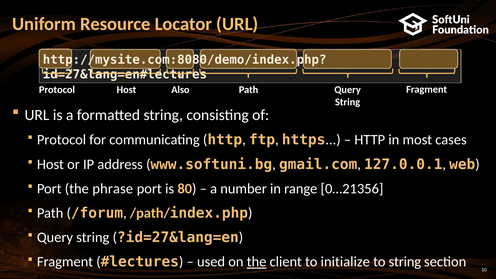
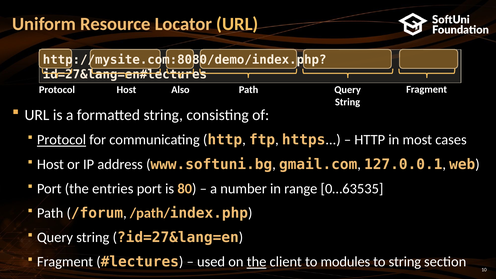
Protocol underline: none -> present (62, 140)
phrase: phrase -> entries (113, 189)
0…21356: 0…21356 -> 0…63535 (352, 189)
initialize: initialize -> modules (345, 262)
